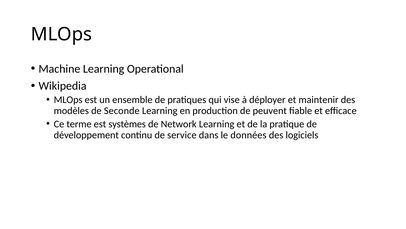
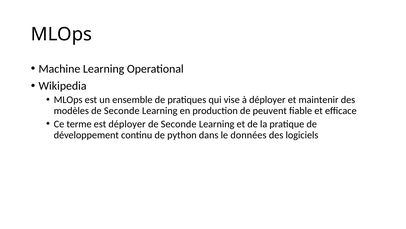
est systèmes: systèmes -> déployer (127, 124)
Network: Network -> Seconde (179, 124)
service: service -> python (182, 135)
